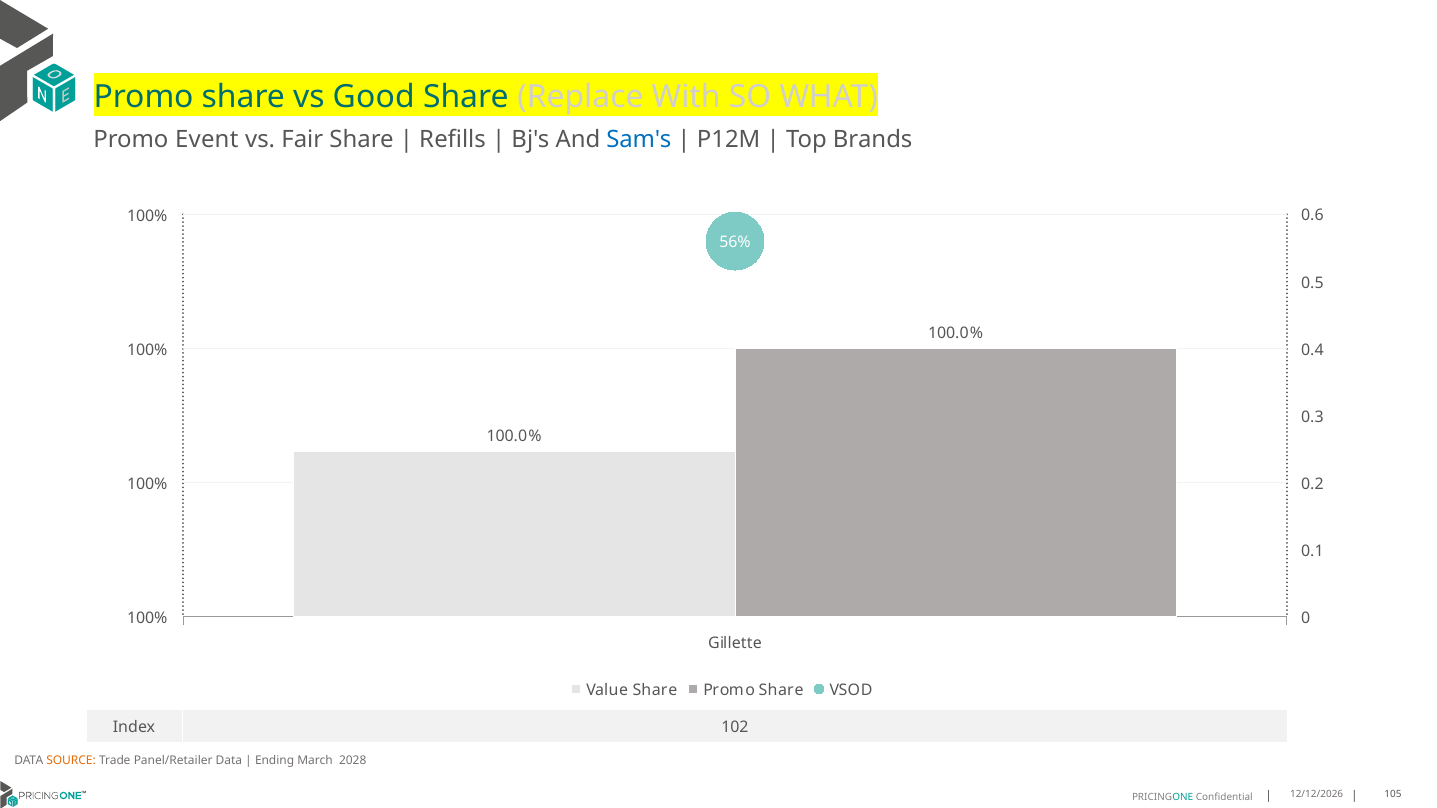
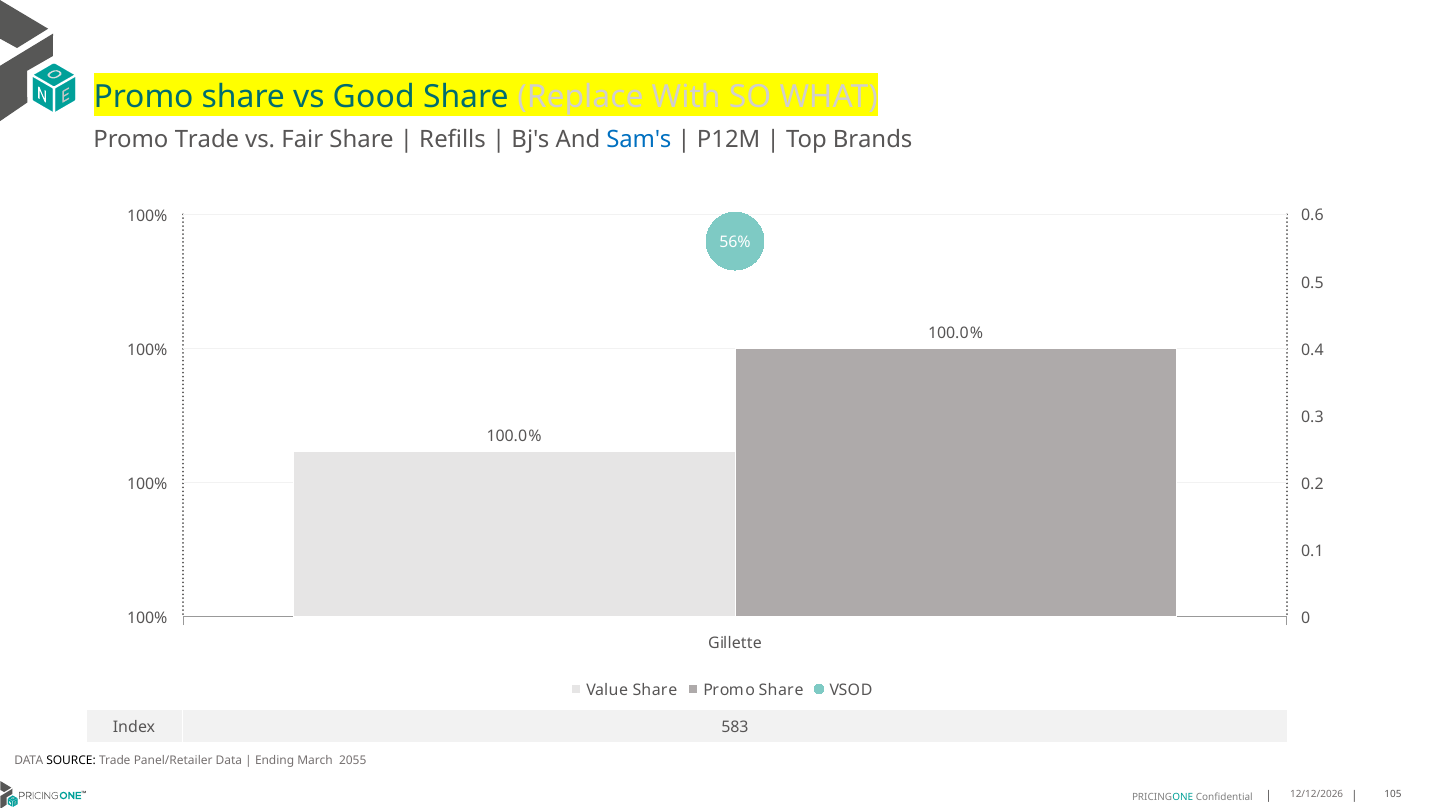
Promo Event: Event -> Trade (207, 140)
102: 102 -> 583 (735, 728)
SOURCE colour: orange -> black (71, 761)
2028: 2028 -> 2055 (353, 761)
